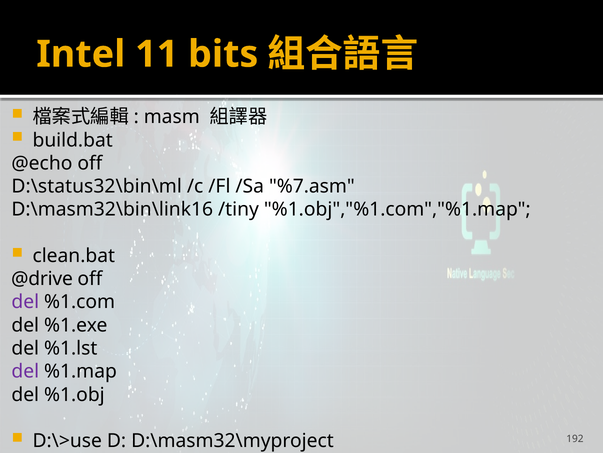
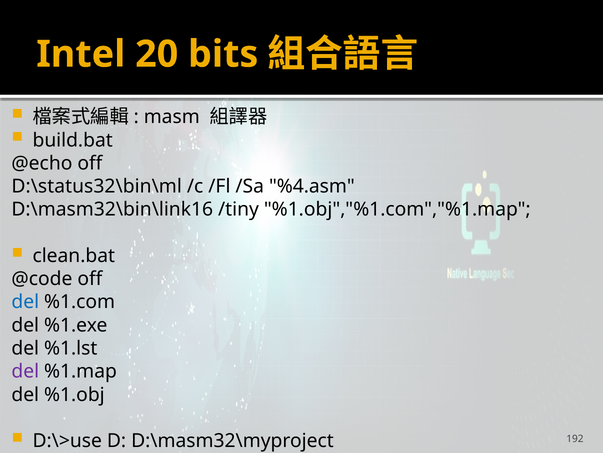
11: 11 -> 20 (157, 54)
%7.asm: %7.asm -> %4.asm (312, 186)
@drive: @drive -> @code (42, 279)
del colour: purple -> blue (25, 302)
